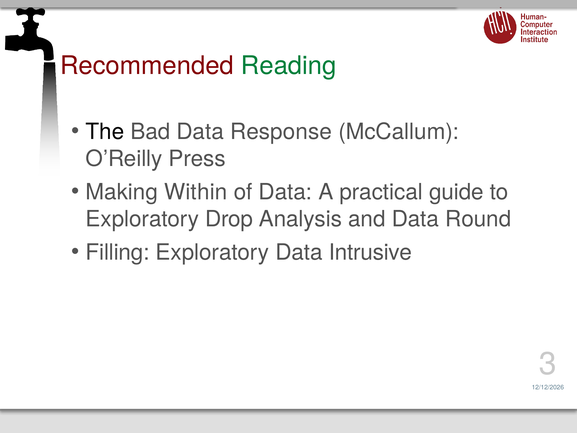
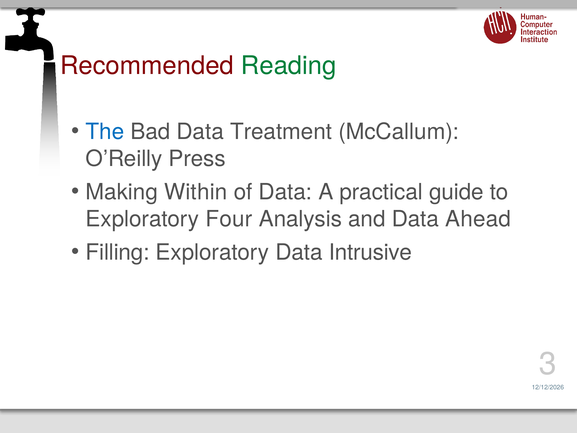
The colour: black -> blue (105, 132)
Response: Response -> Treatment (281, 132)
Drop: Drop -> Four (229, 219)
Round: Round -> Ahead (478, 219)
